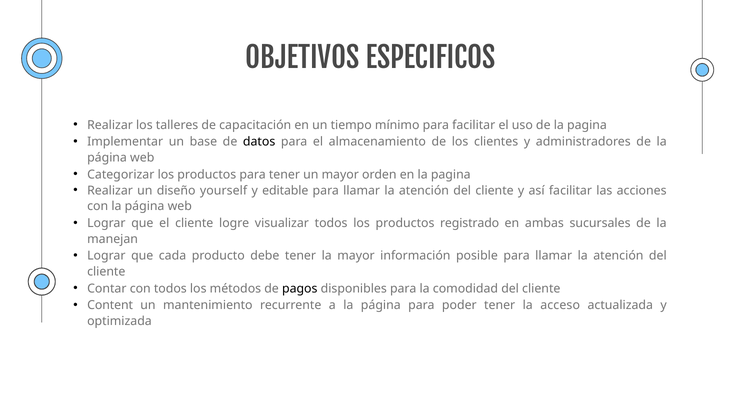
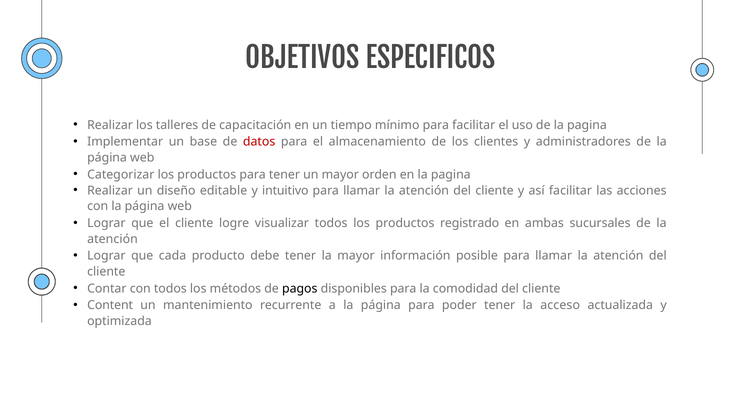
datos colour: black -> red (259, 142)
yourself: yourself -> editable (224, 190)
editable: editable -> intuitivo (285, 190)
manejan: manejan -> atención (113, 239)
